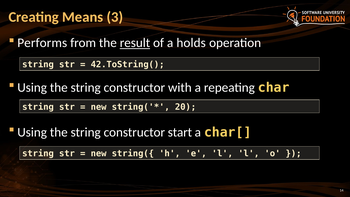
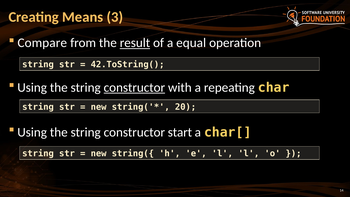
Performs: Performs -> Compare (42, 43)
holds: holds -> equal (191, 43)
constructor underline: none -> present (134, 88)
